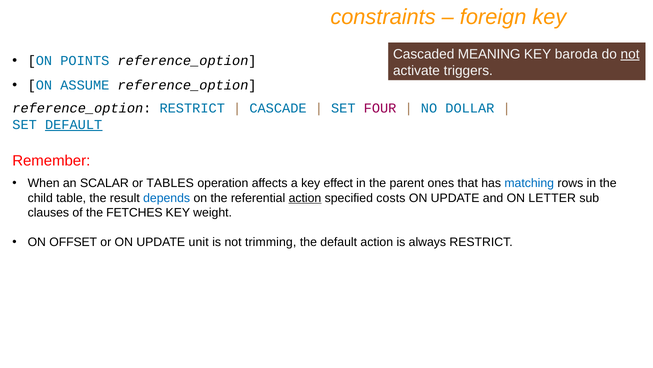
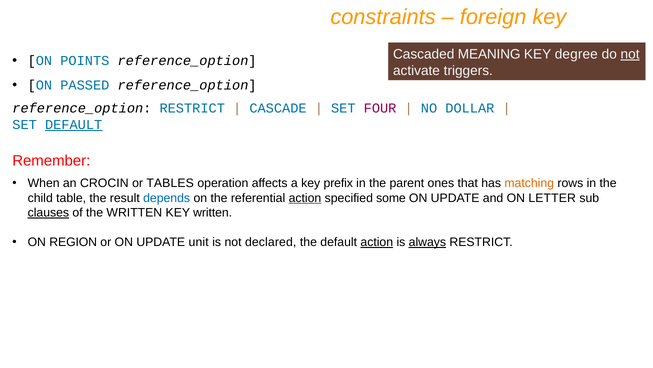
baroda: baroda -> degree (576, 54)
ASSUME: ASSUME -> PASSED (85, 85)
SCALAR: SCALAR -> CROCIN (104, 183)
effect: effect -> prefix (338, 183)
matching colour: blue -> orange (529, 183)
costs: costs -> some (391, 198)
clauses underline: none -> present (48, 212)
the FETCHES: FETCHES -> WRITTEN (134, 212)
KEY weight: weight -> written (213, 212)
OFFSET: OFFSET -> REGION (73, 242)
trimming: trimming -> declared (271, 242)
action underline: none -> present (377, 242)
always underline: none -> present (427, 242)
